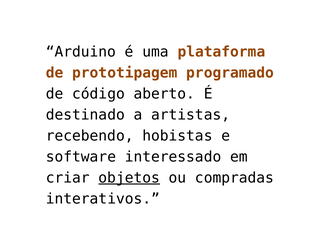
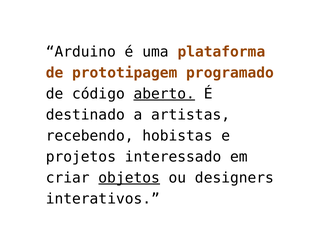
aberto underline: none -> present (164, 94)
software: software -> projetos (81, 157)
compradas: compradas -> designers (234, 178)
